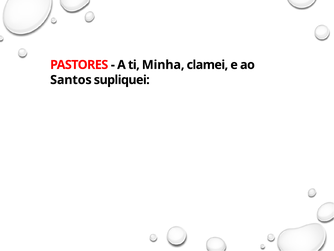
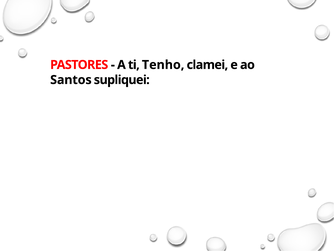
Minha: Minha -> Tenho (163, 65)
